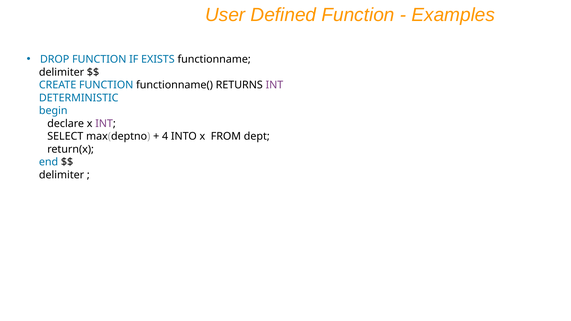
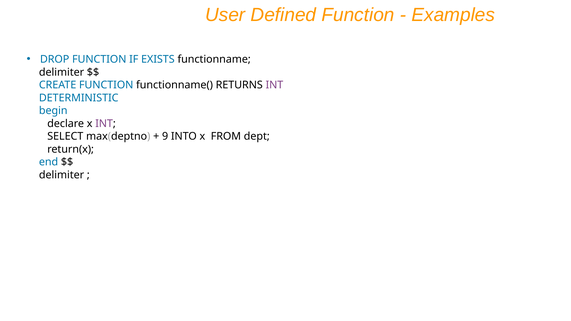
4: 4 -> 9 (165, 136)
